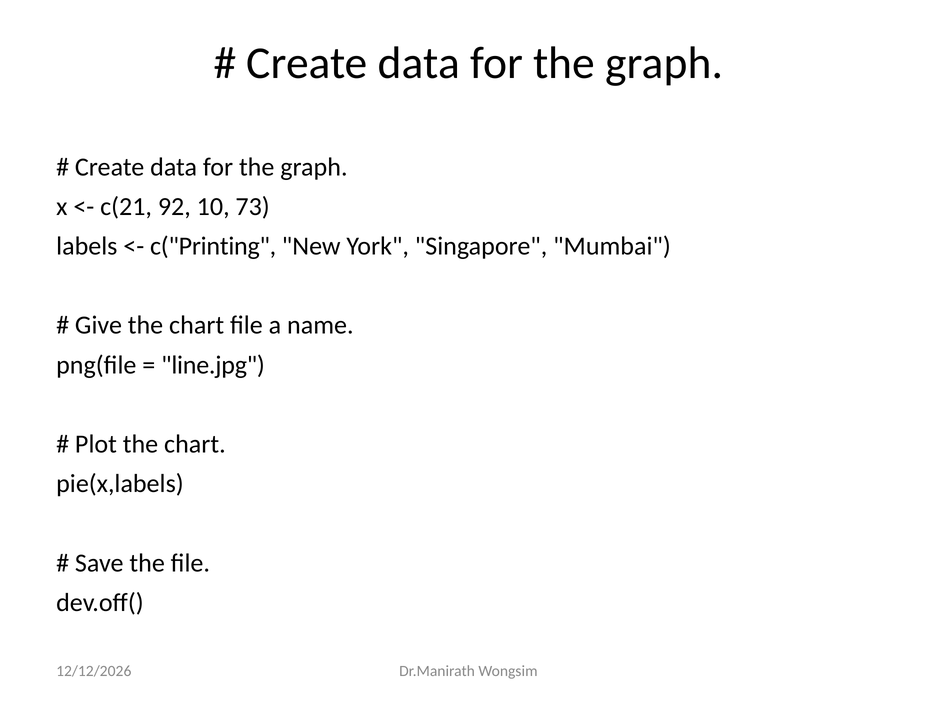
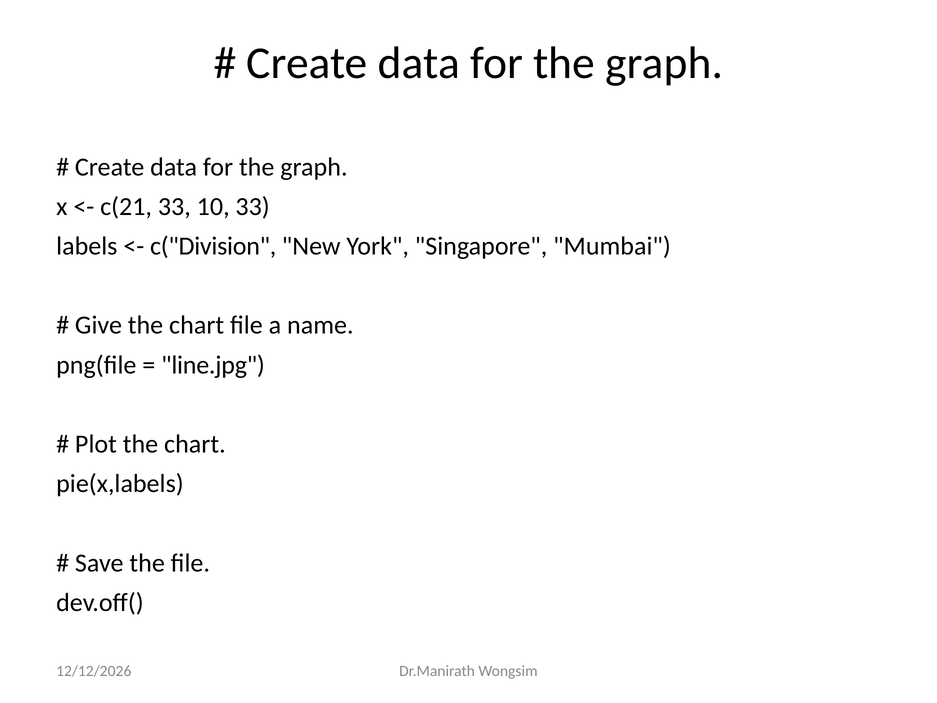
c(21 92: 92 -> 33 (174, 206)
10 73: 73 -> 33 (253, 206)
c("Printing: c("Printing -> c("Division (213, 246)
